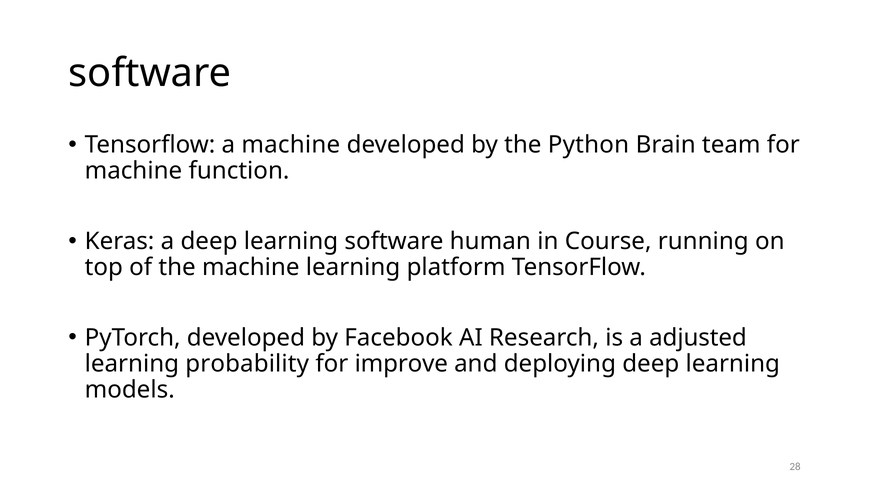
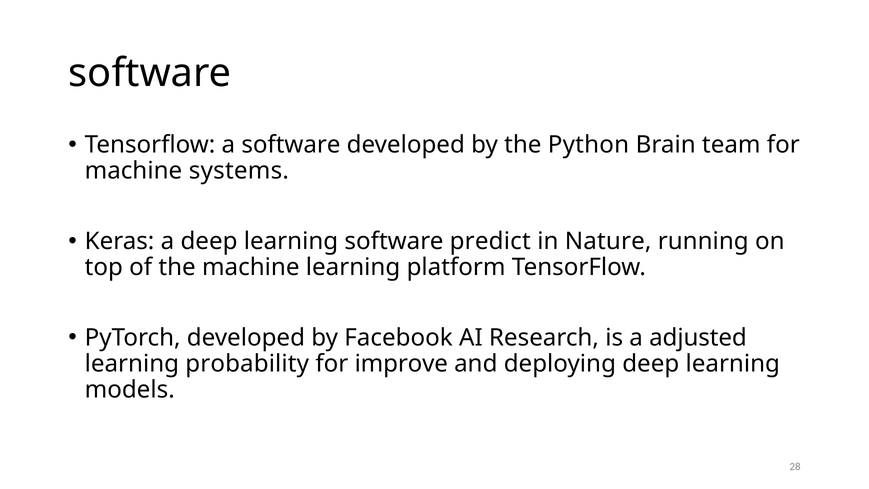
a machine: machine -> software (291, 145)
function: function -> systems (239, 171)
human: human -> predict (490, 241)
Course: Course -> Nature (608, 241)
